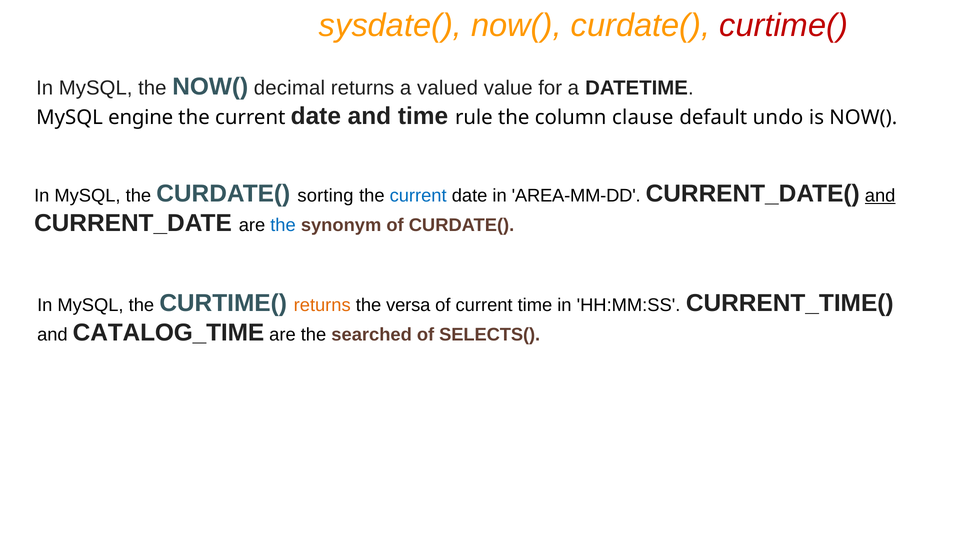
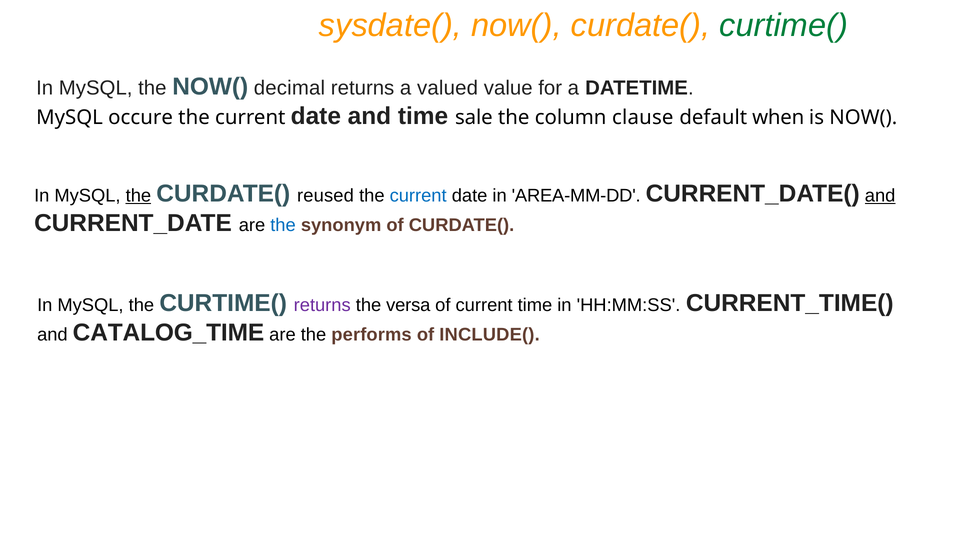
curtime( colour: red -> green (784, 25)
engine: engine -> occure (141, 117)
rule: rule -> sale (474, 117)
undo: undo -> when (778, 117)
the underline: none -> present (138, 196)
sorting: sorting -> reused (325, 196)
returns colour: orange -> purple (322, 305)
searched: searched -> performs (372, 335)
SELECTS(: SELECTS( -> INCLUDE( (490, 335)
